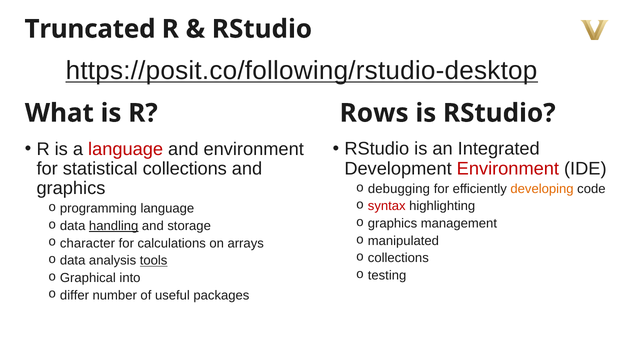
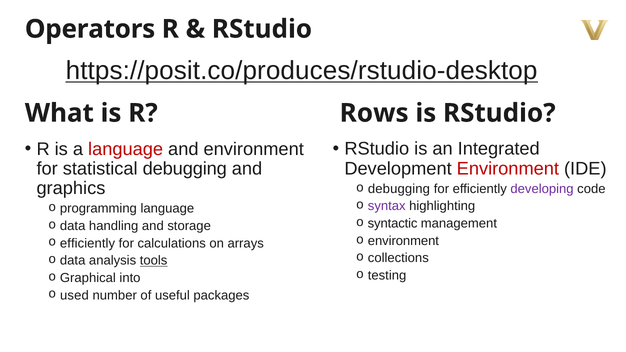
Truncated: Truncated -> Operators (90, 29)
https://posit.co/following/rstudio-desktop: https://posit.co/following/rstudio-desktop -> https://posit.co/produces/rstudio-desktop (302, 71)
statistical collections: collections -> debugging (185, 169)
developing colour: orange -> purple (542, 189)
syntax colour: red -> purple (387, 206)
graphics: graphics -> syntactic (393, 224)
handling underline: present -> none (114, 226)
manipulated: manipulated -> environment (403, 241)
character: character -> efficiently (88, 243)
differ: differ -> used (74, 295)
